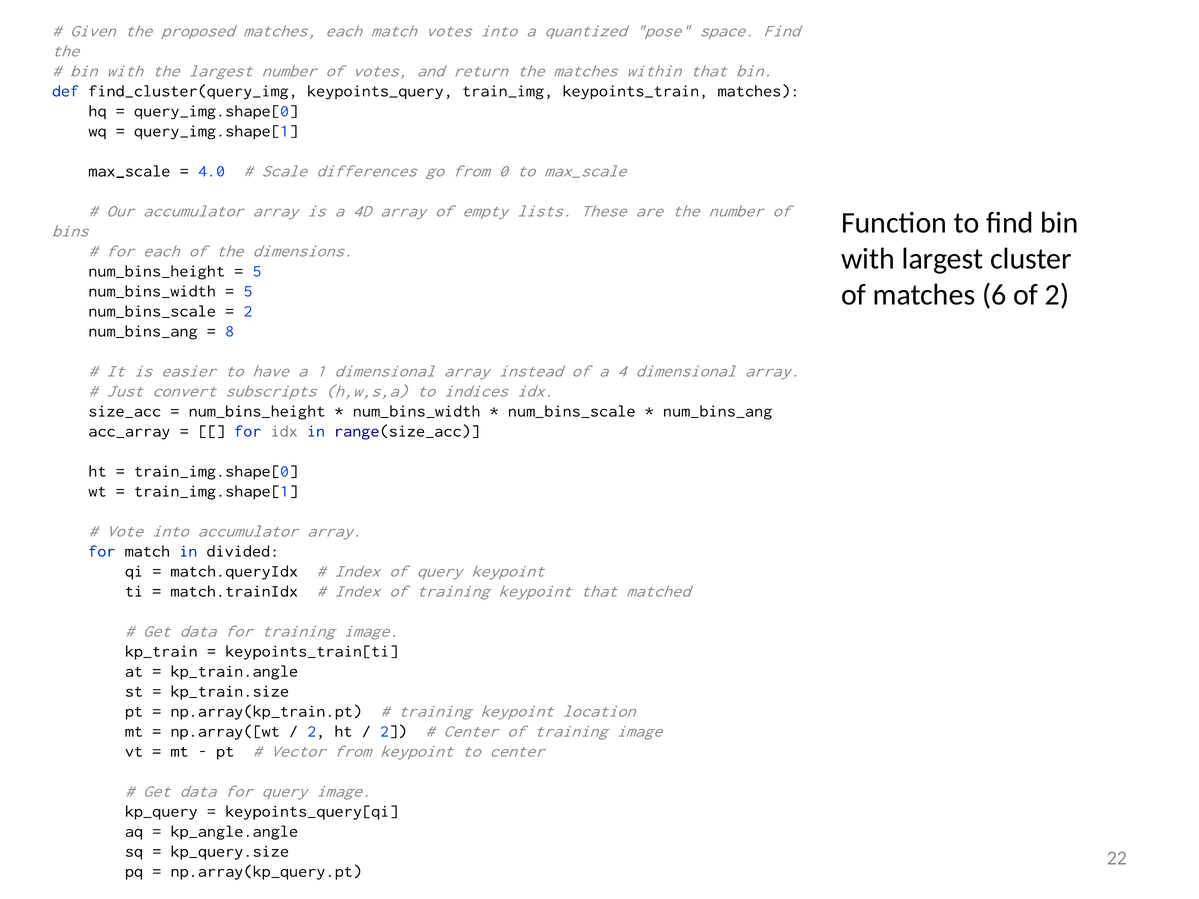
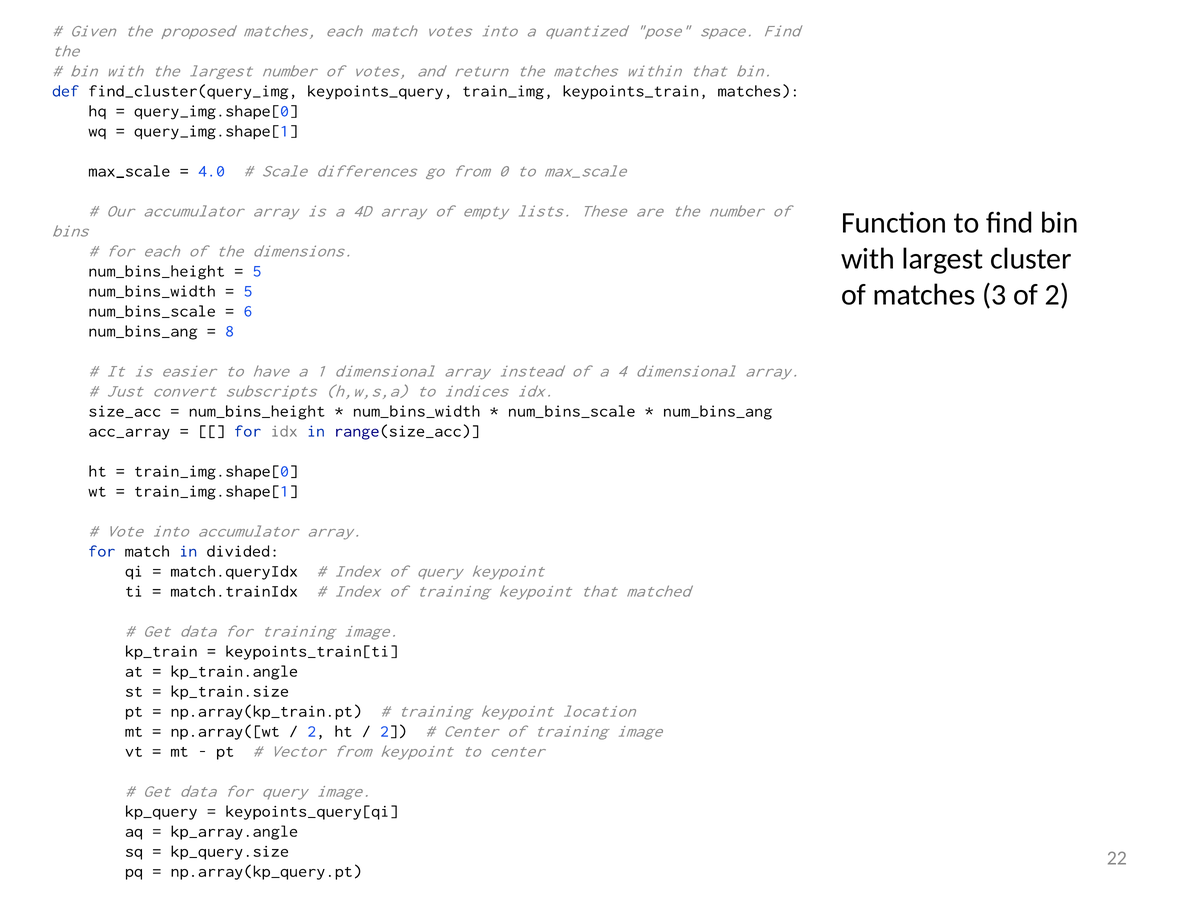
6: 6 -> 3 (994, 295)
2: 2 -> 6 (248, 311)
kp_angle.angle: kp_angle.angle -> kp_array.angle (234, 831)
